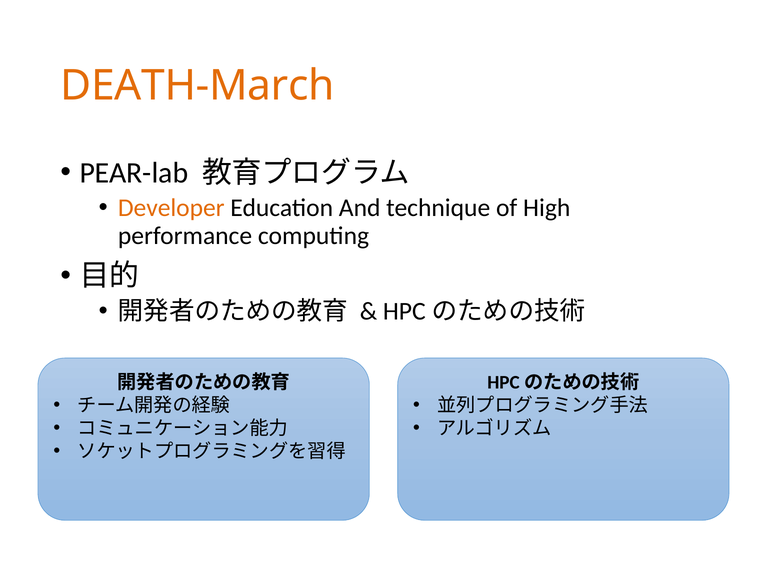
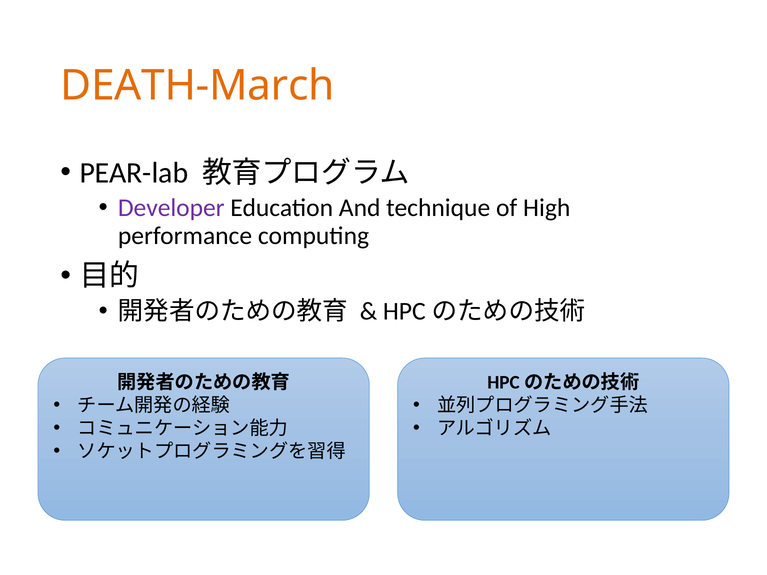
Developer colour: orange -> purple (171, 208)
